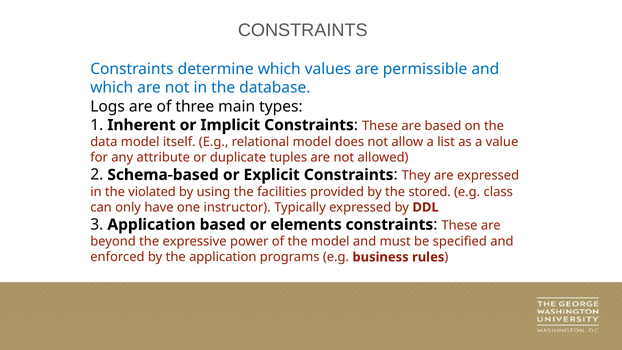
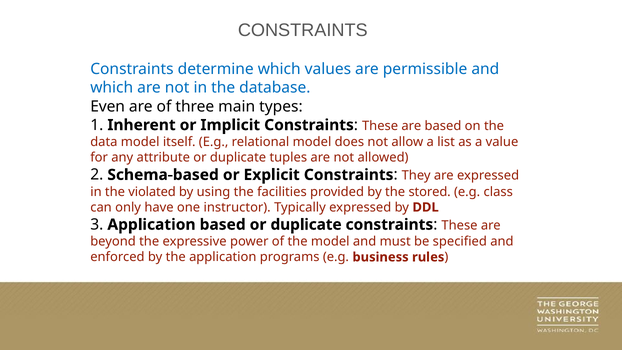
Logs: Logs -> Even (108, 106)
based or elements: elements -> duplicate (306, 225)
